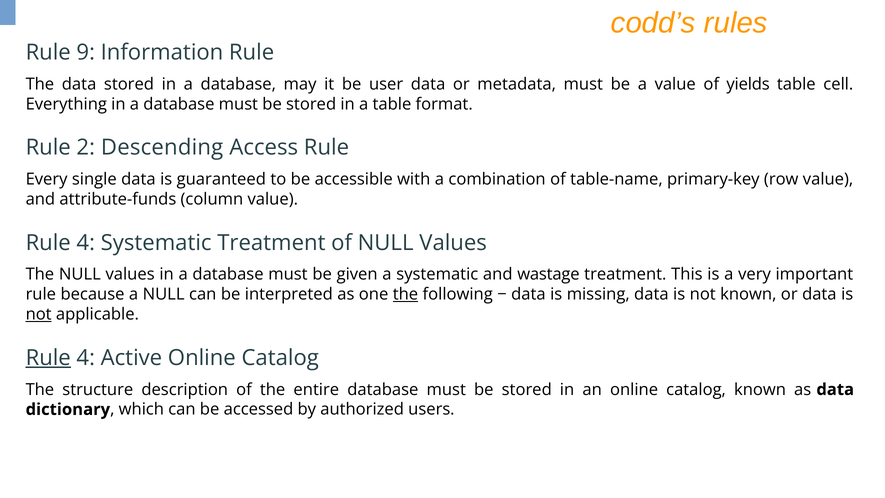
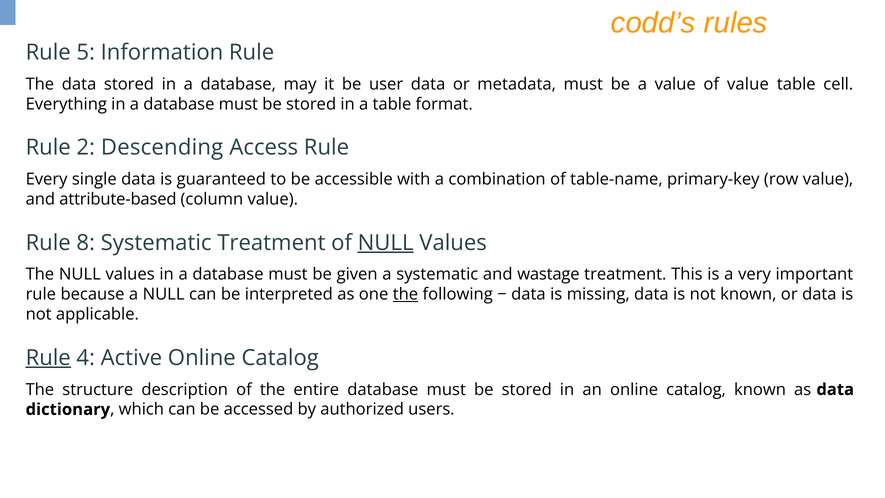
9: 9 -> 5 (86, 52)
of yields: yields -> value (748, 84)
attribute-funds: attribute-funds -> attribute-based (118, 199)
4: 4 -> 8 (86, 243)
NULL underline: none -> present (386, 243)
not underline: present -> none (39, 314)
